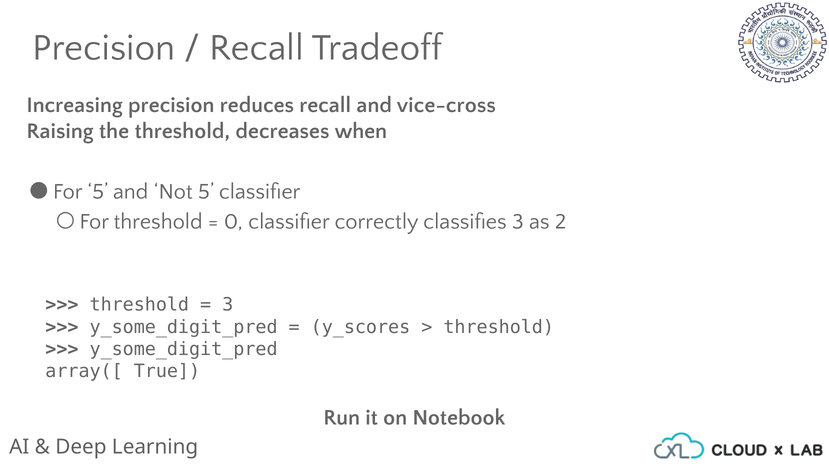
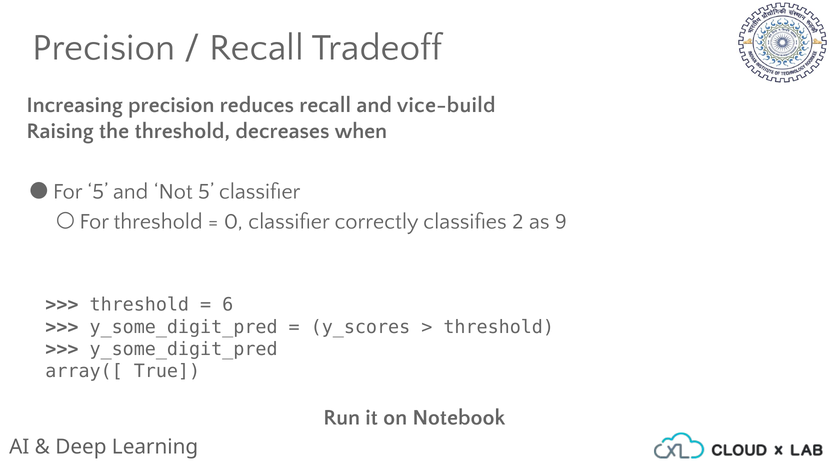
vice-cross: vice-cross -> vice-build (446, 105)
classifies 3: 3 -> 2 (518, 222)
2: 2 -> 9 (561, 222)
3: 3 -> 6 (228, 305)
